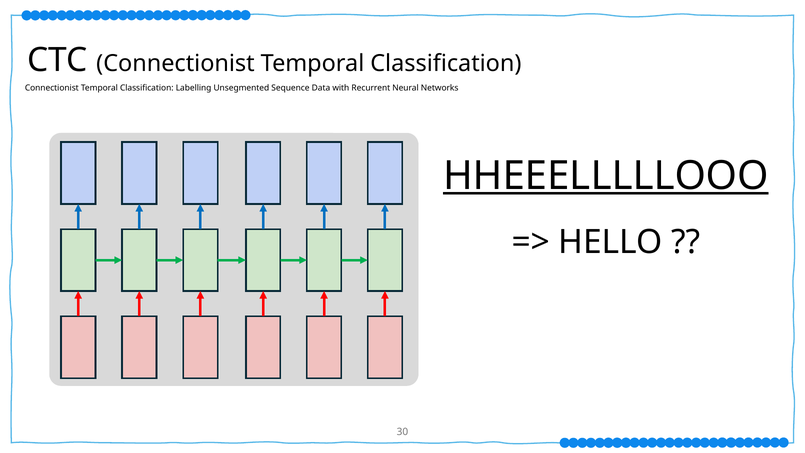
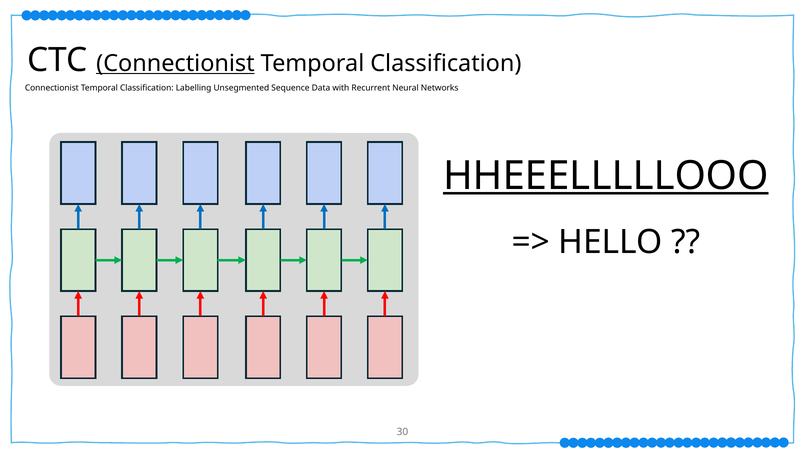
Connectionist underline: none -> present (175, 63)
